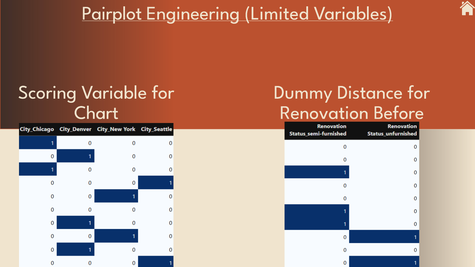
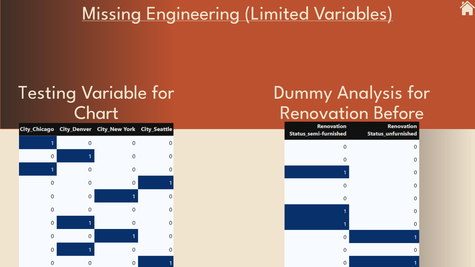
Pairplot: Pairplot -> Missing (112, 13)
Scoring: Scoring -> Testing (47, 92)
Distance: Distance -> Analysis (370, 92)
